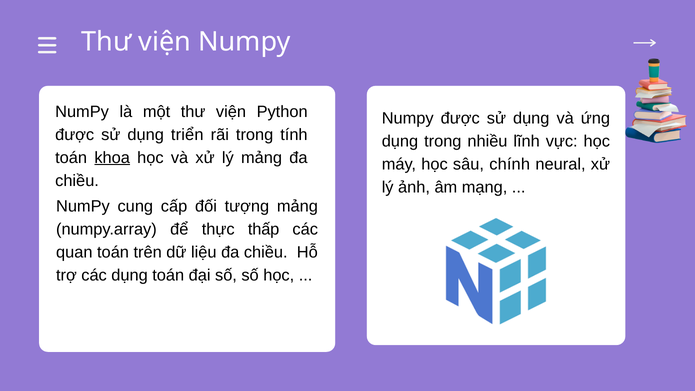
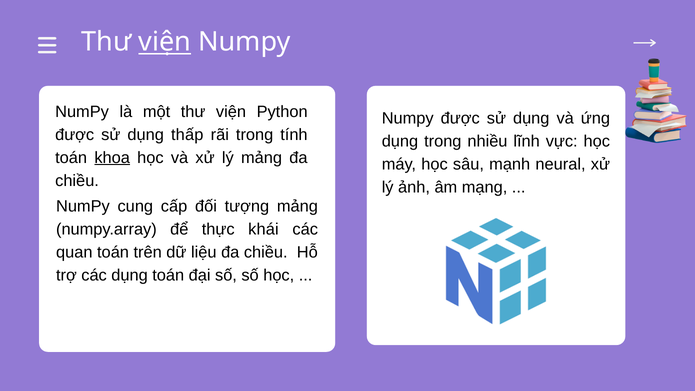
viện underline: none -> present (165, 42)
triển: triển -> thấp (187, 135)
chính: chính -> mạnh (510, 164)
thấp: thấp -> khái (263, 229)
